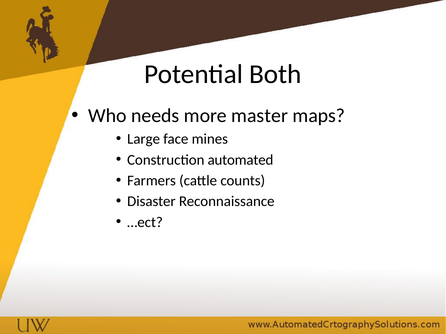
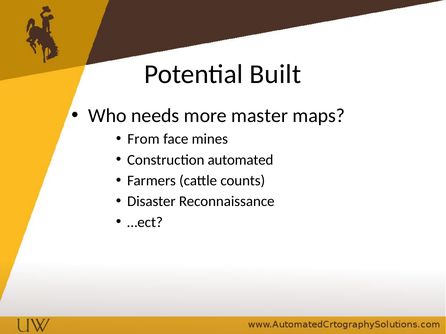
Both: Both -> Built (275, 74)
Large: Large -> From (143, 139)
